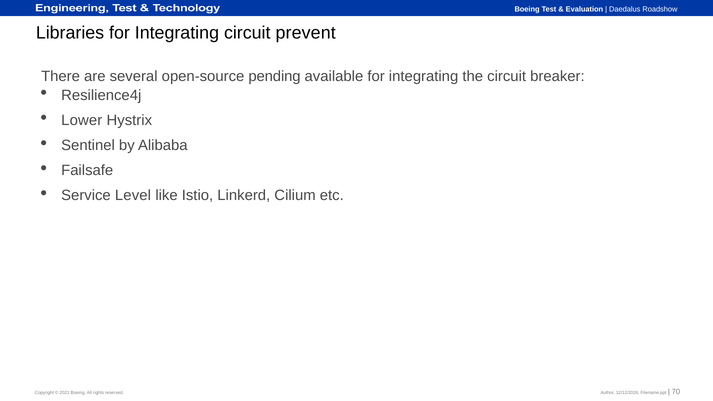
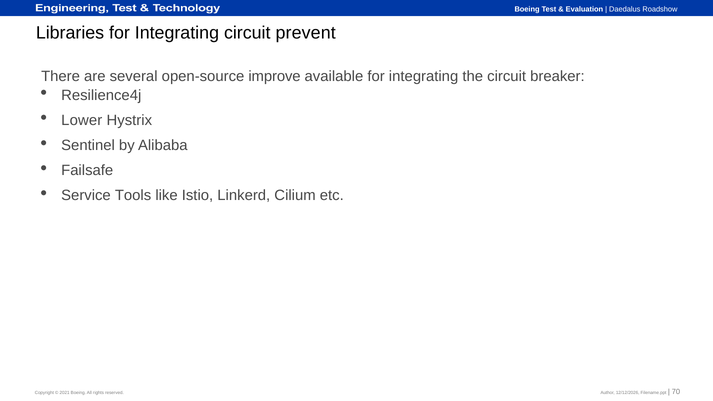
pending: pending -> improve (275, 76)
Level: Level -> Tools (133, 196)
